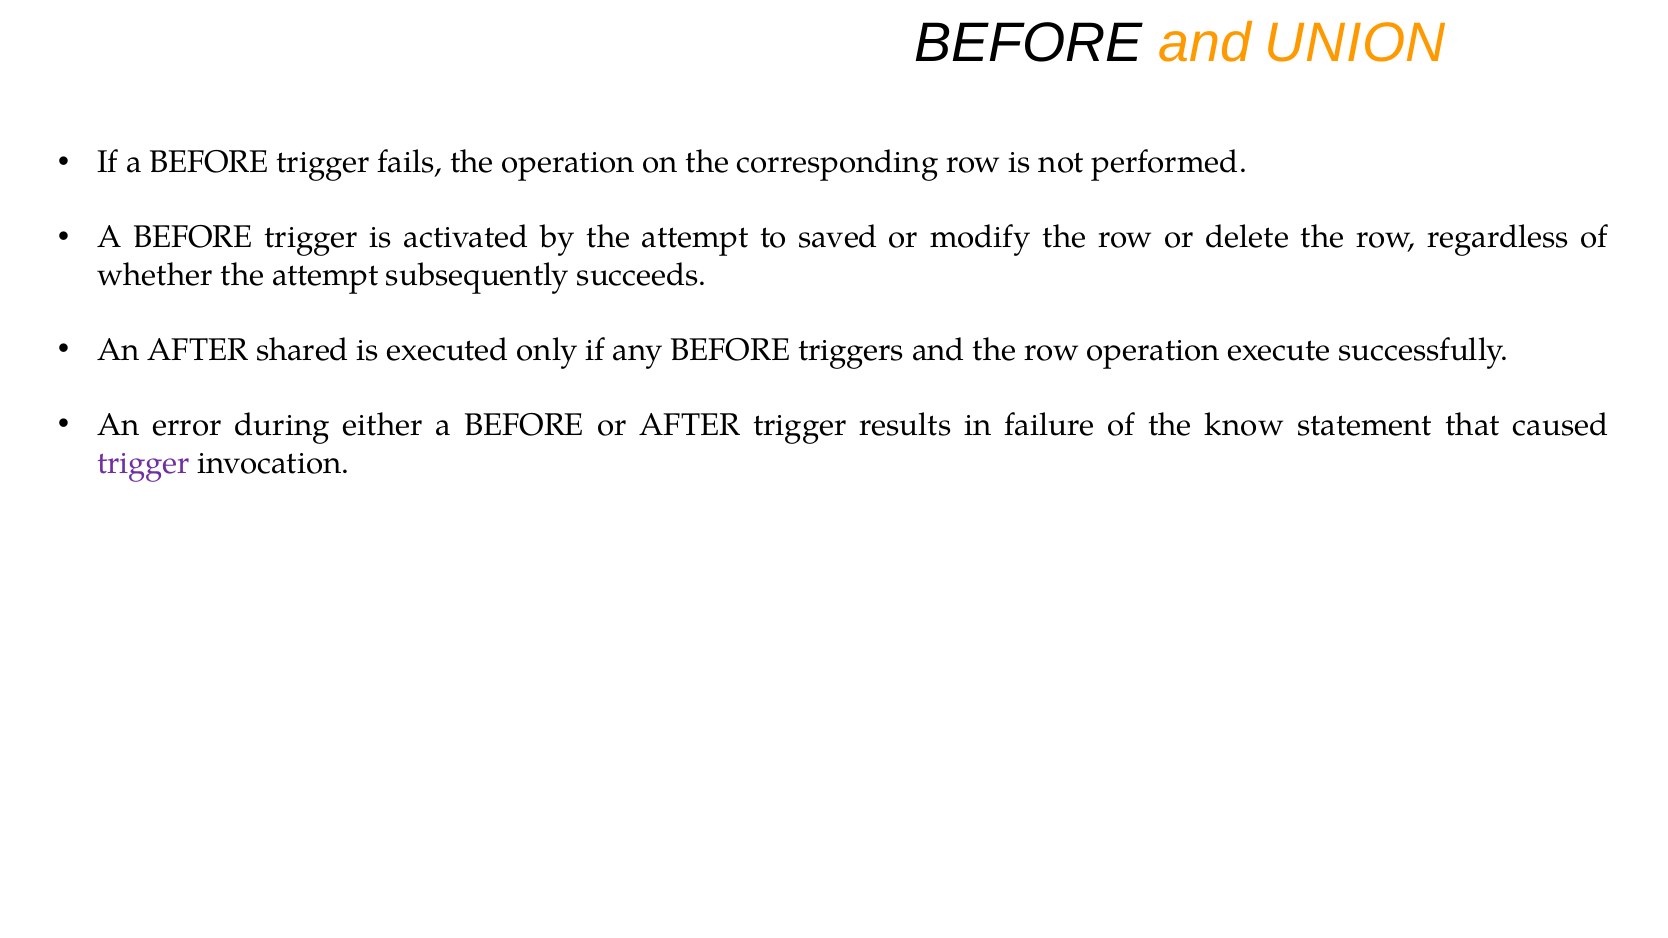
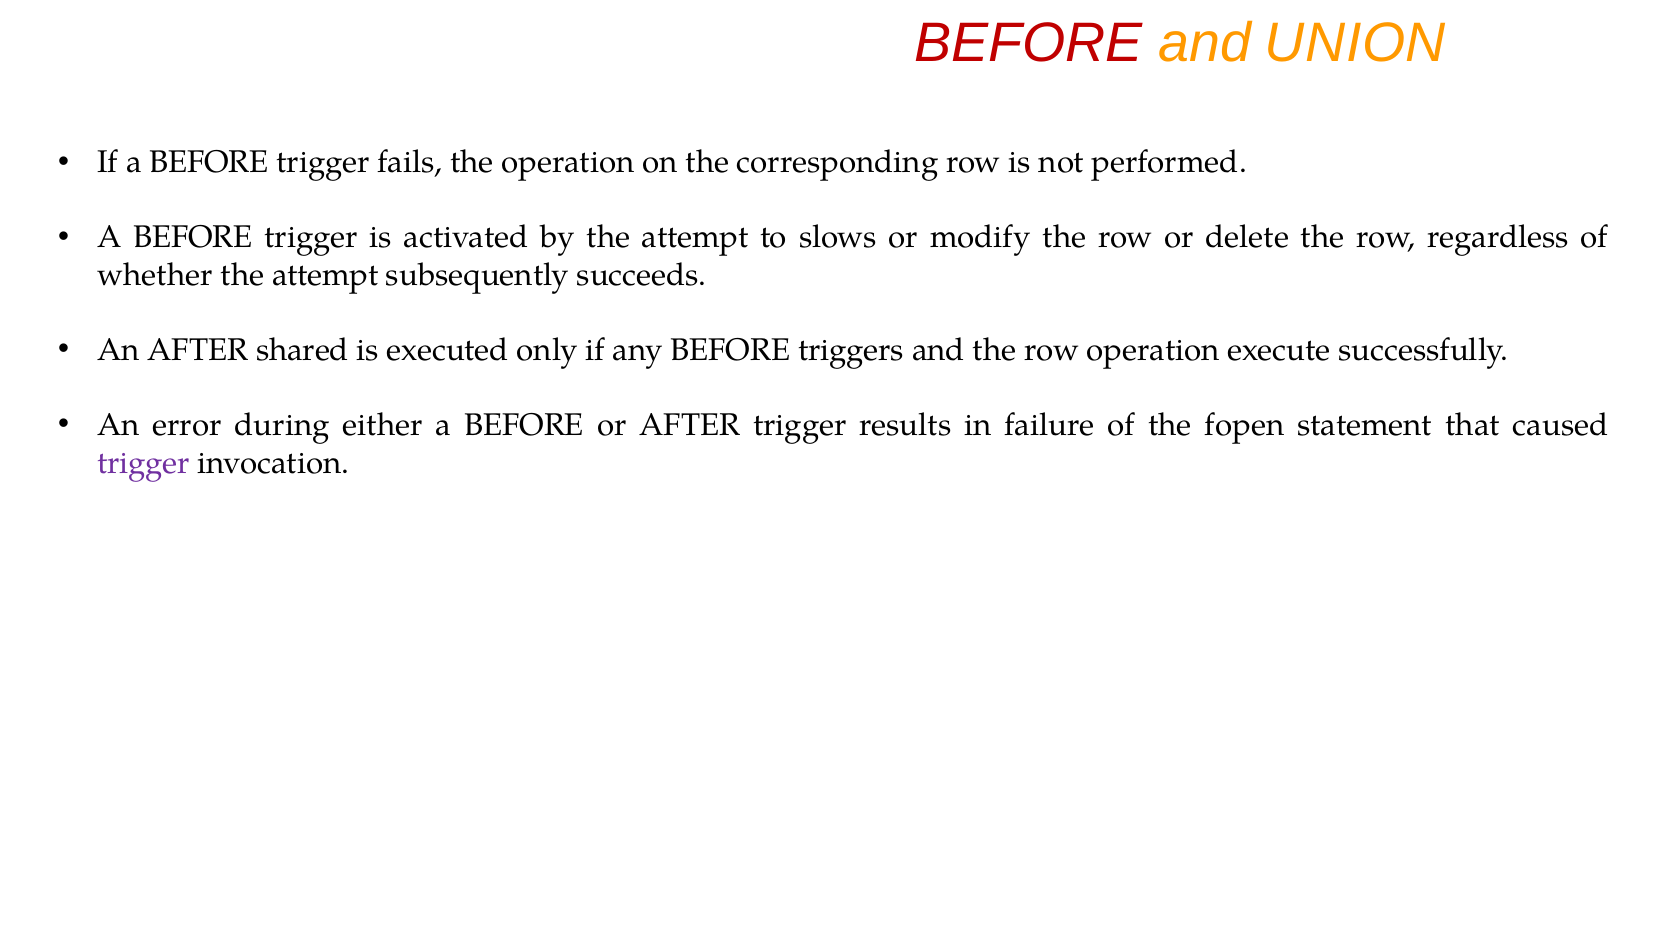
BEFORE colour: black -> red (1028, 43)
saved: saved -> slows (838, 238)
know: know -> fopen (1245, 425)
